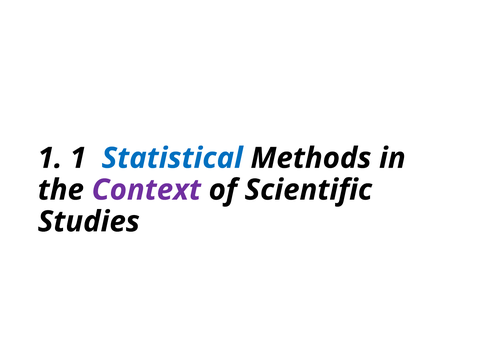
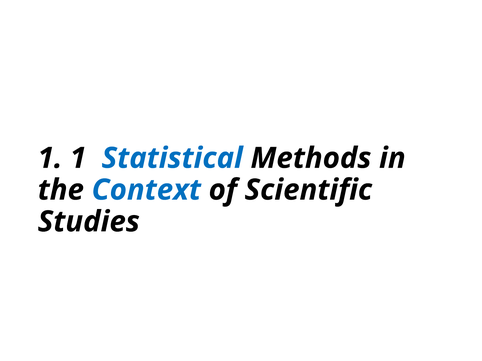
Context colour: purple -> blue (146, 190)
